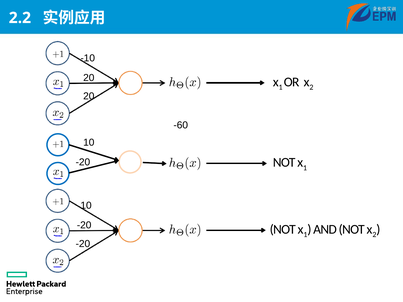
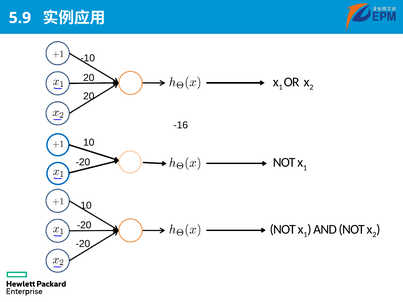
2.2: 2.2 -> 5.9 (20, 18)
-60: -60 -> -16 (181, 125)
